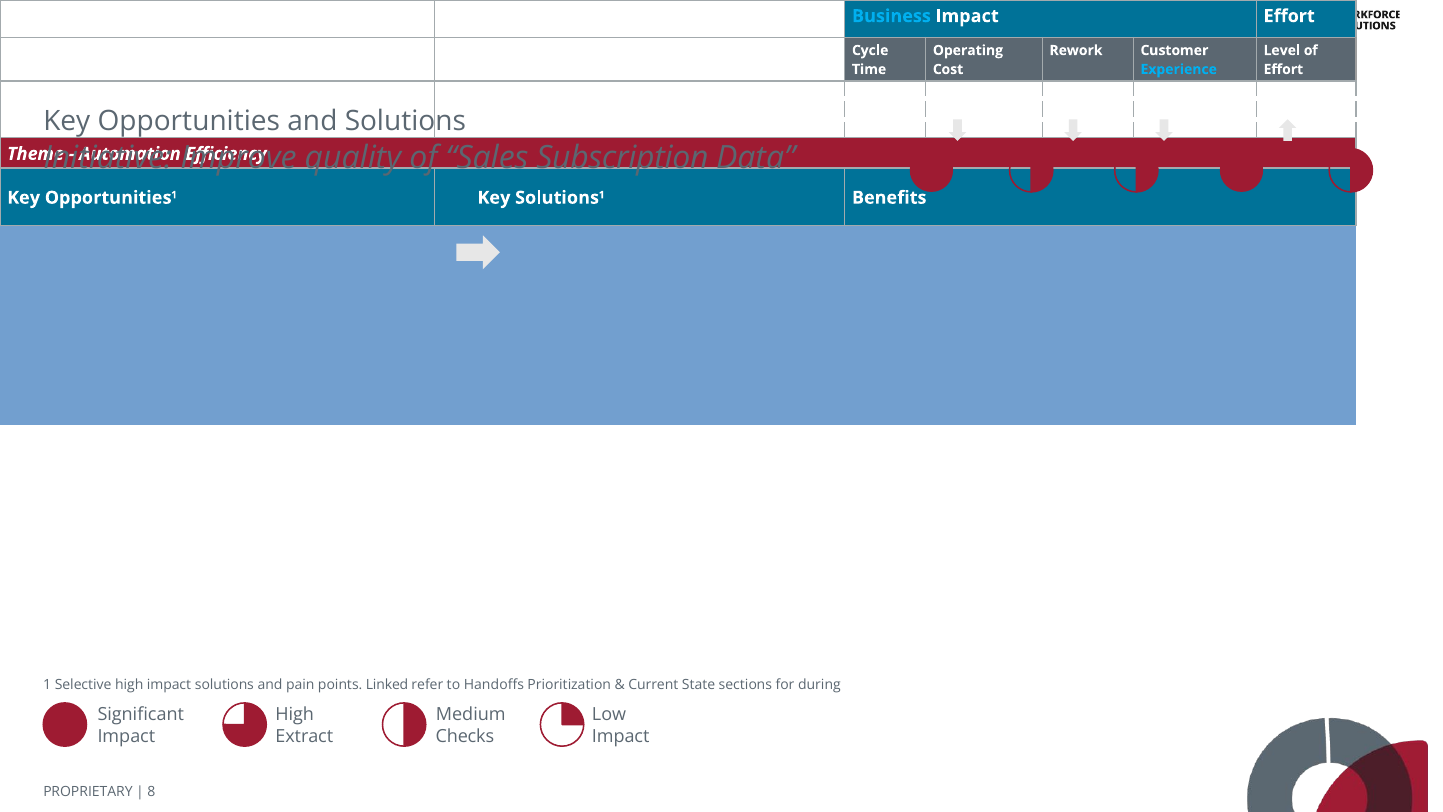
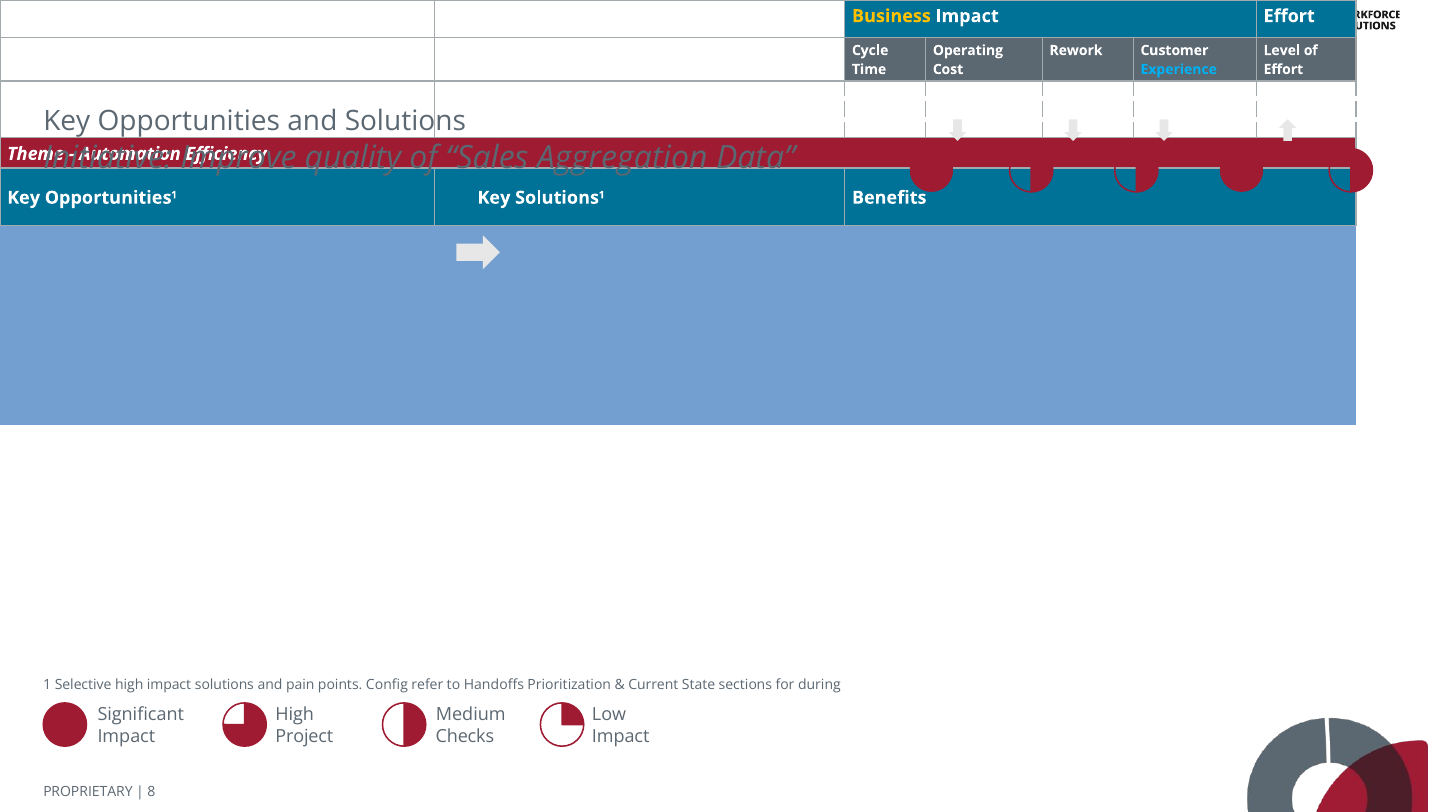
Business colour: light blue -> yellow (891, 16)
Subscription: Subscription -> Aggregation (622, 158)
Linked: Linked -> Config (387, 685)
Extract: Extract -> Project (304, 736)
